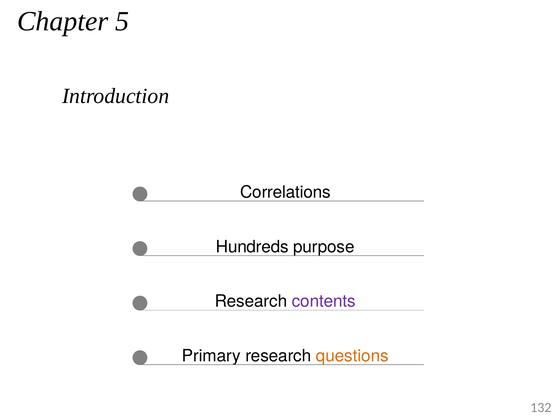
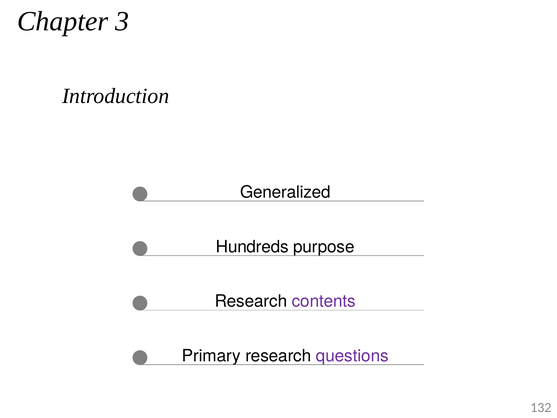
5: 5 -> 3 (122, 21)
Correlations: Correlations -> Generalized (285, 192)
questions colour: orange -> purple (352, 356)
